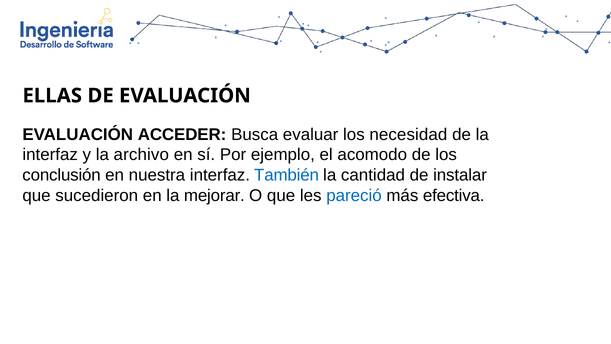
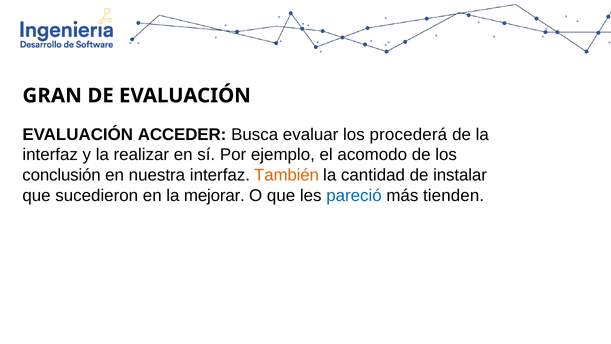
ELLAS: ELLAS -> GRAN (52, 96)
necesidad: necesidad -> procederá (408, 134)
archivo: archivo -> realizar (141, 155)
También colour: blue -> orange (287, 175)
efectiva: efectiva -> tienden (454, 195)
